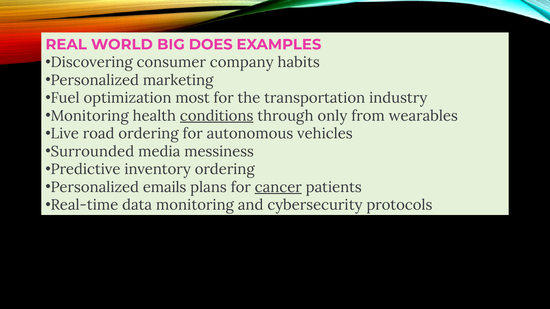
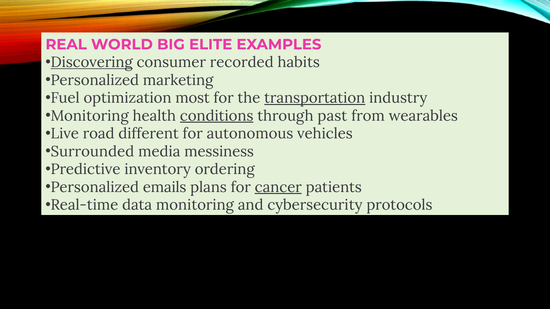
DOES: DOES -> ELITE (211, 45)
Discovering underline: none -> present (92, 62)
company: company -> recorded (242, 62)
transportation underline: none -> present (315, 98)
only: only -> past (332, 116)
road ordering: ordering -> different (149, 134)
